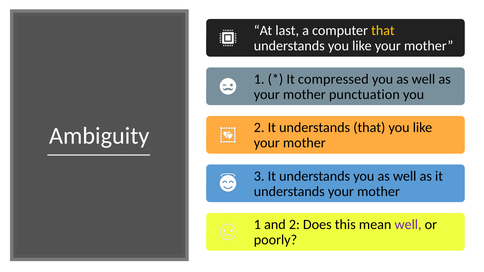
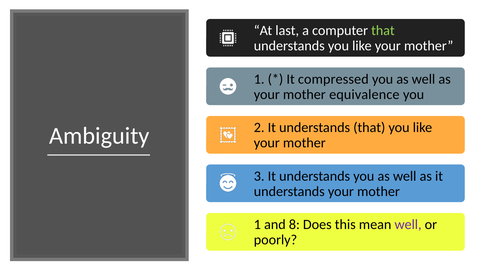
that colour: yellow -> light green (383, 31)
punctuation: punctuation -> equivalence (364, 94)
and 2: 2 -> 8 (294, 225)
